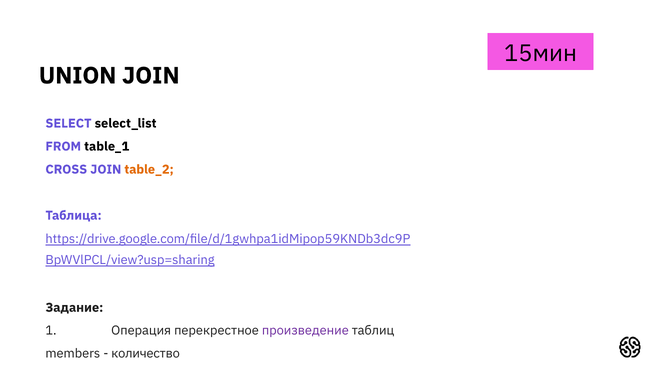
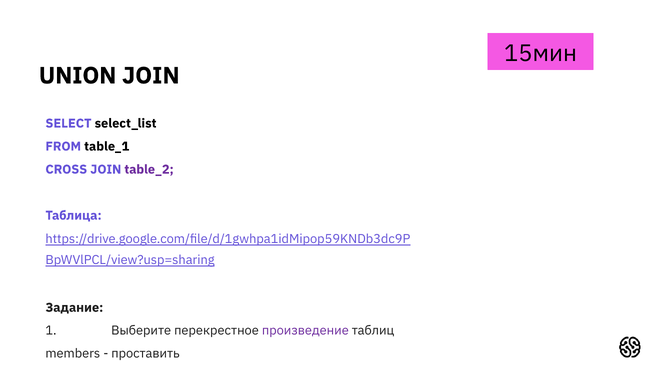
table_2 colour: orange -> purple (149, 169)
Операция: Операция -> Выберите (141, 331)
количество: количество -> проставить (146, 354)
